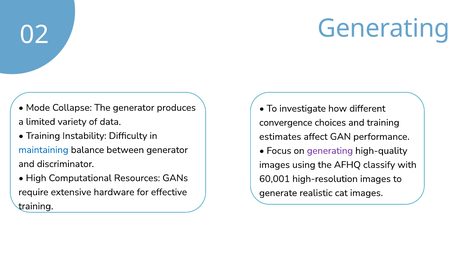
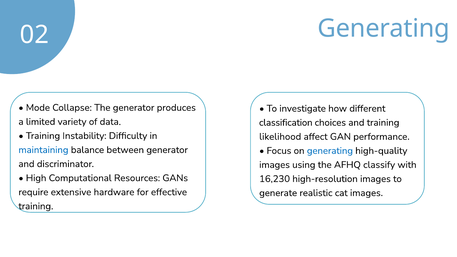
convergence: convergence -> classification (286, 123)
estimates: estimates -> likelihood (280, 137)
generating colour: purple -> blue (330, 151)
60,001: 60,001 -> 16,230 (275, 179)
